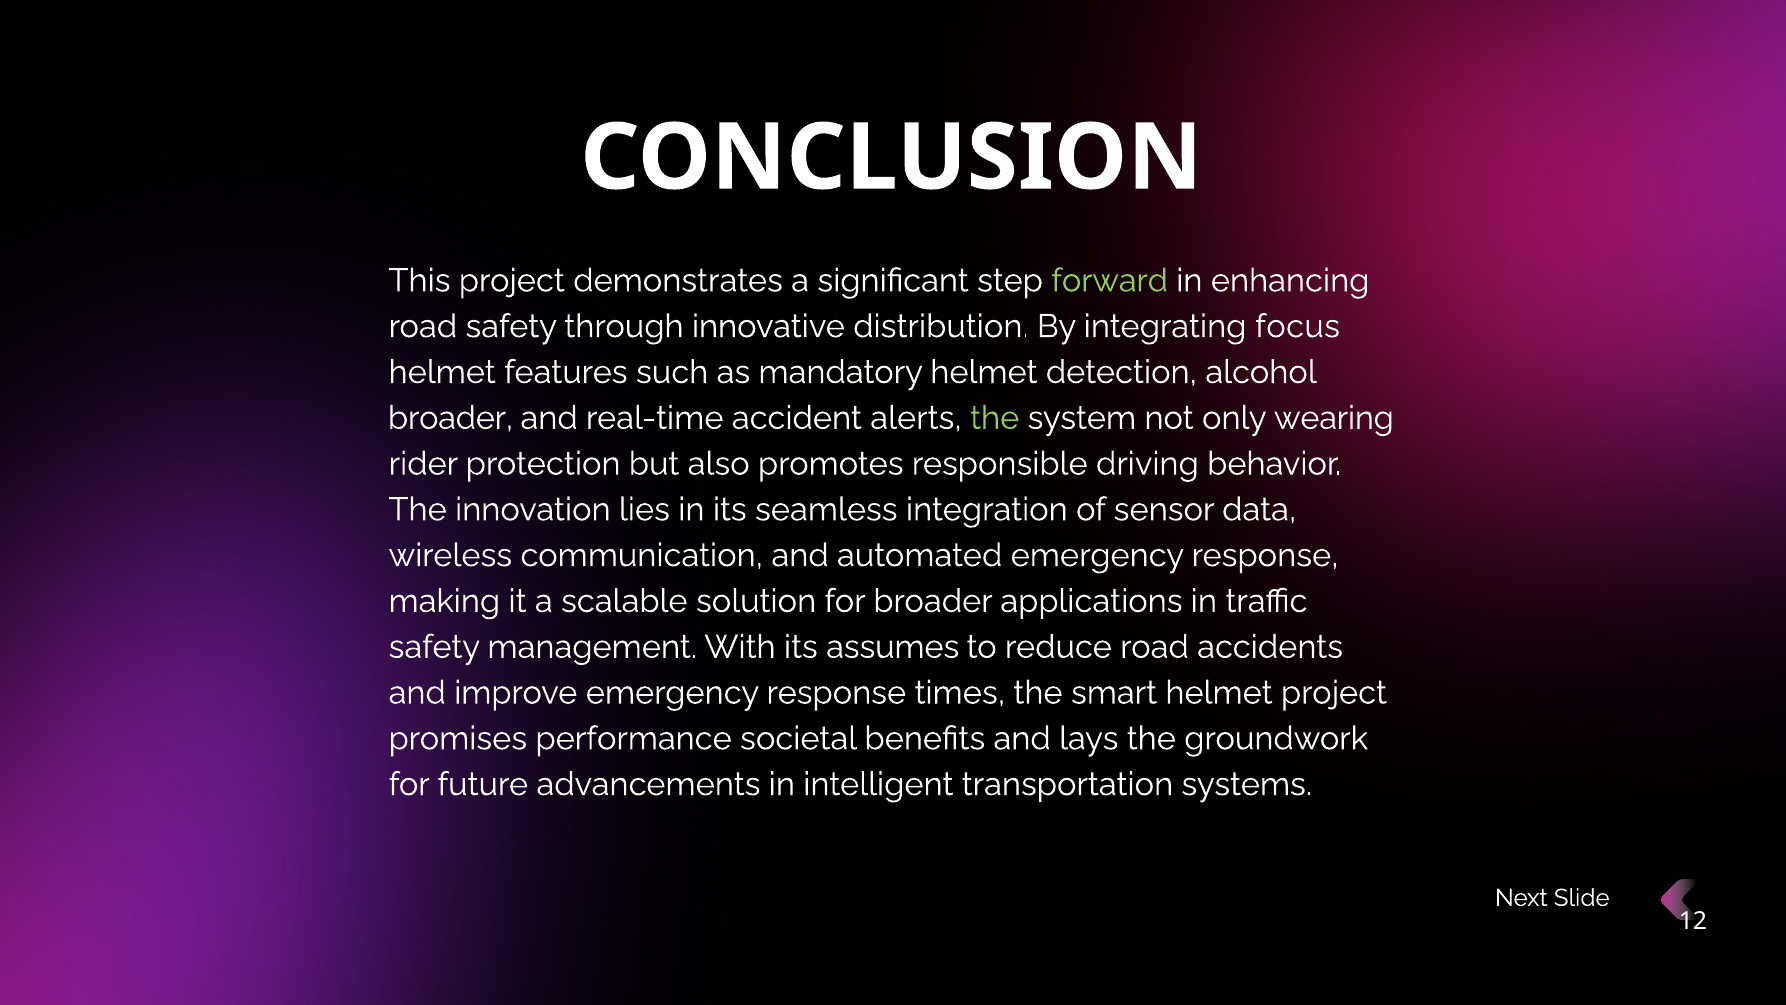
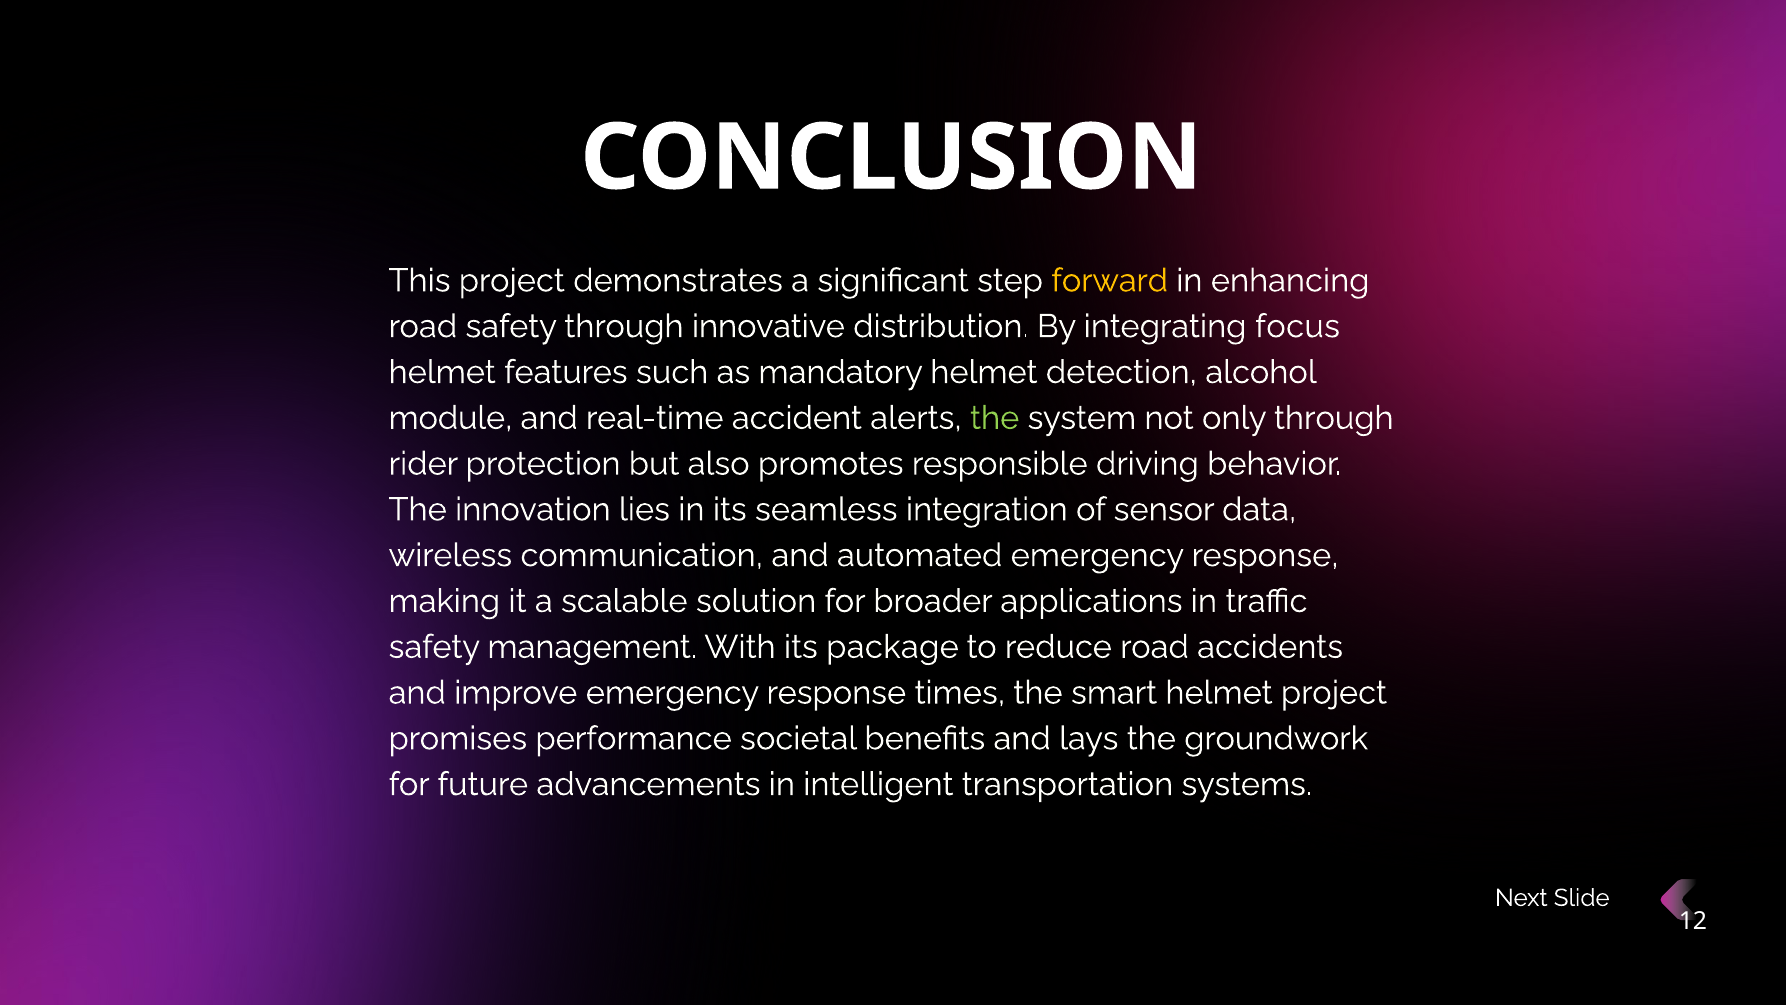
forward colour: light green -> yellow (1110, 281)
broader: broader -> module (450, 418)
only wearing: wearing -> through (1334, 418)
assumes: assumes -> package (892, 647)
